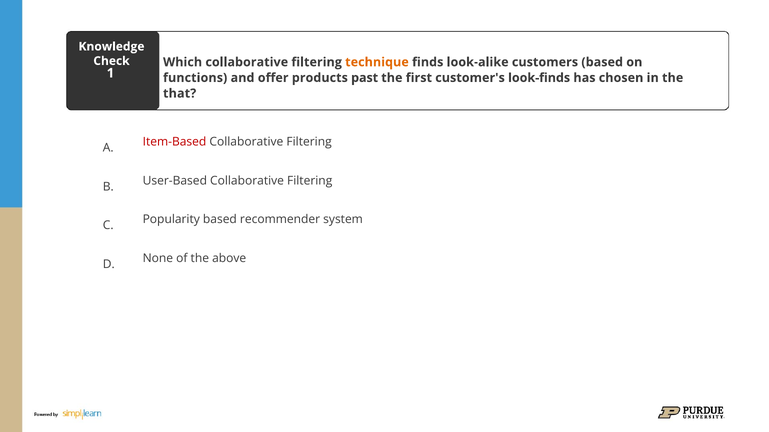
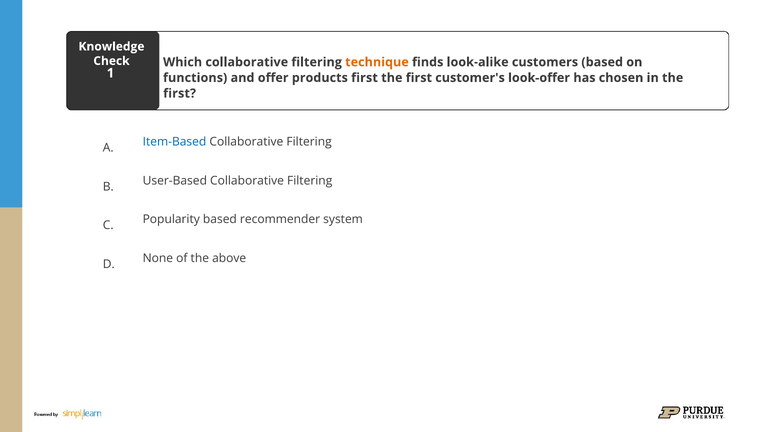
products past: past -> first (364, 78)
look-finds: look-finds -> look-offer (539, 78)
that: that -> first (180, 94)
Item-Based colour: red -> blue (174, 142)
